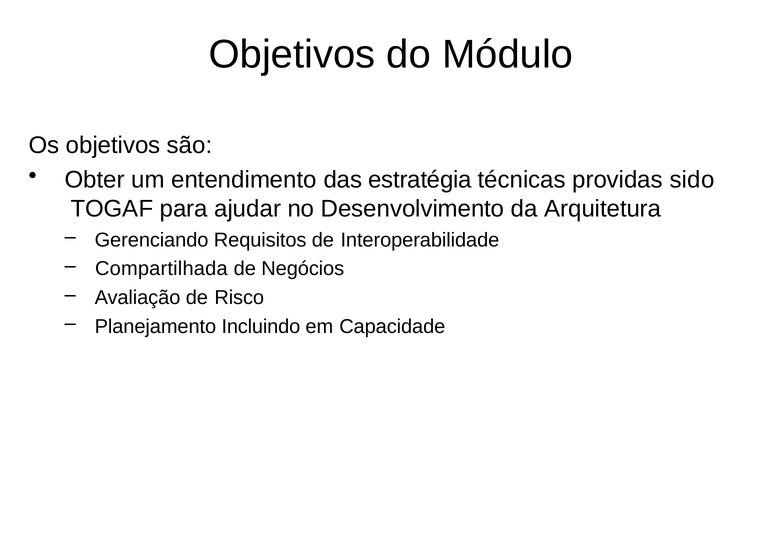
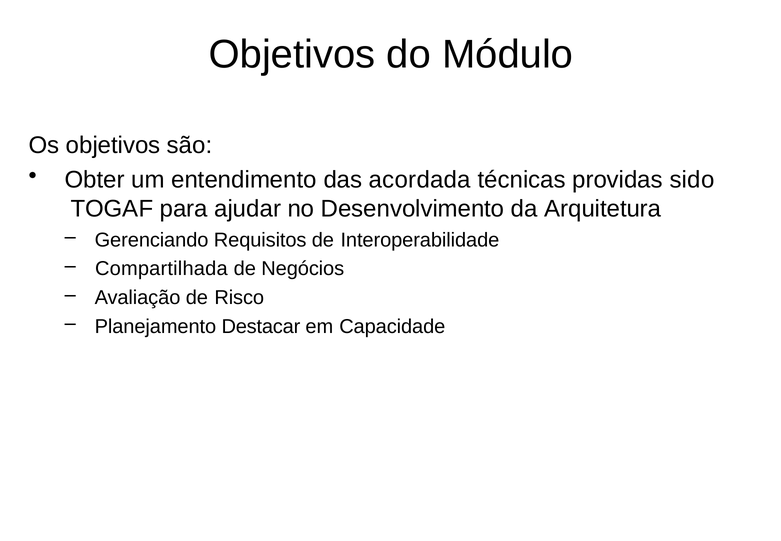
estratégia: estratégia -> acordada (420, 180)
Incluindo: Incluindo -> Destacar (261, 326)
